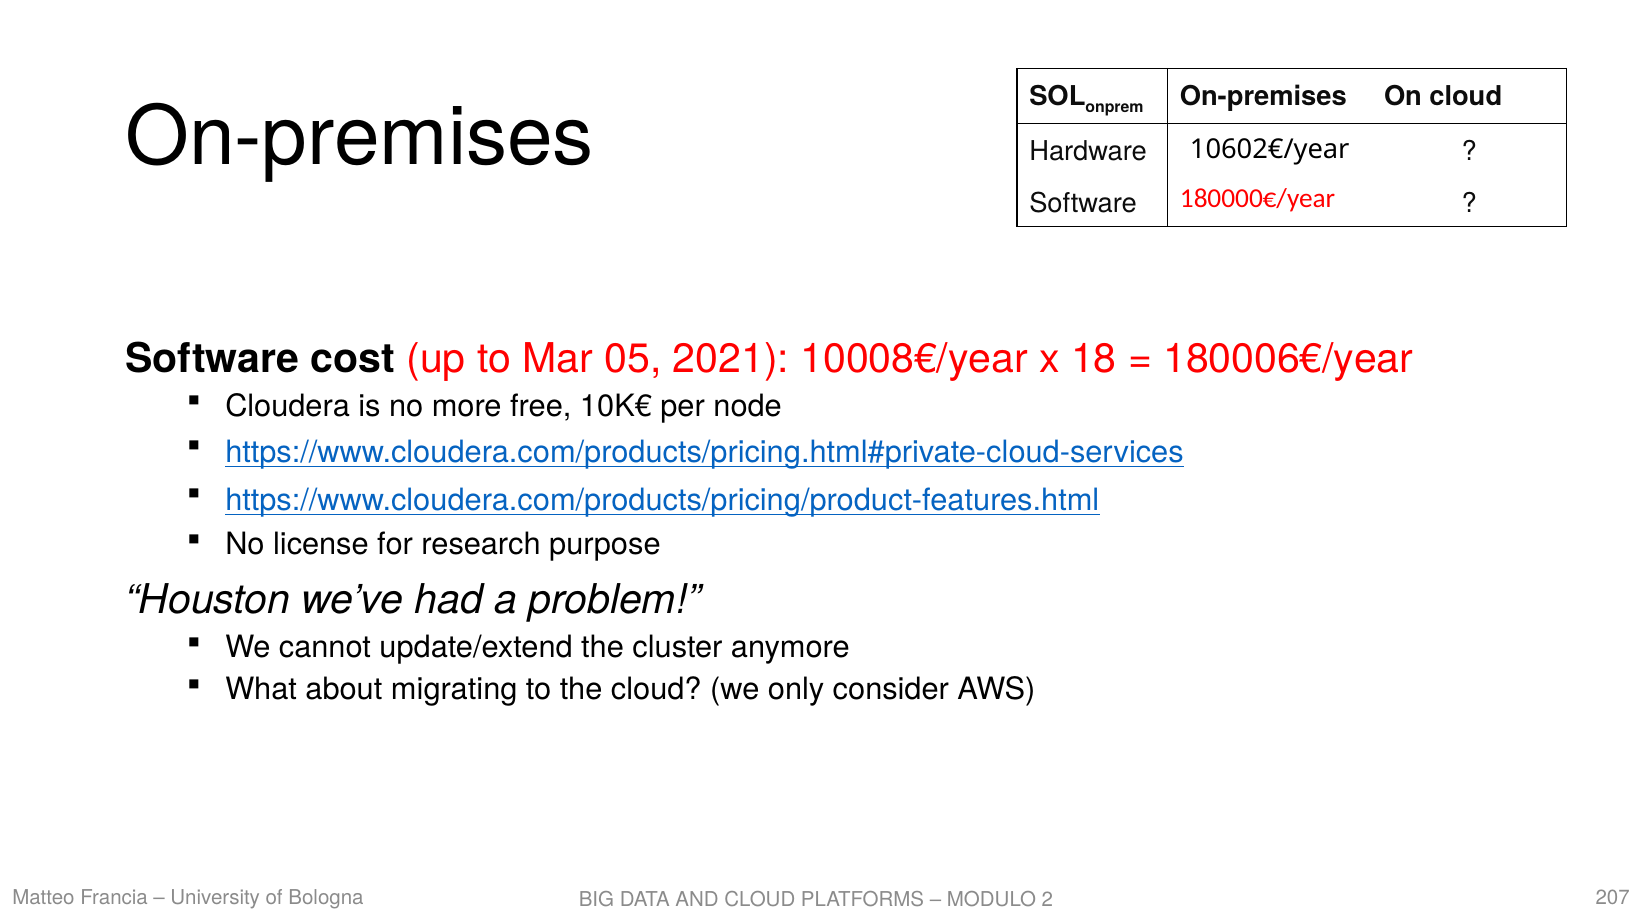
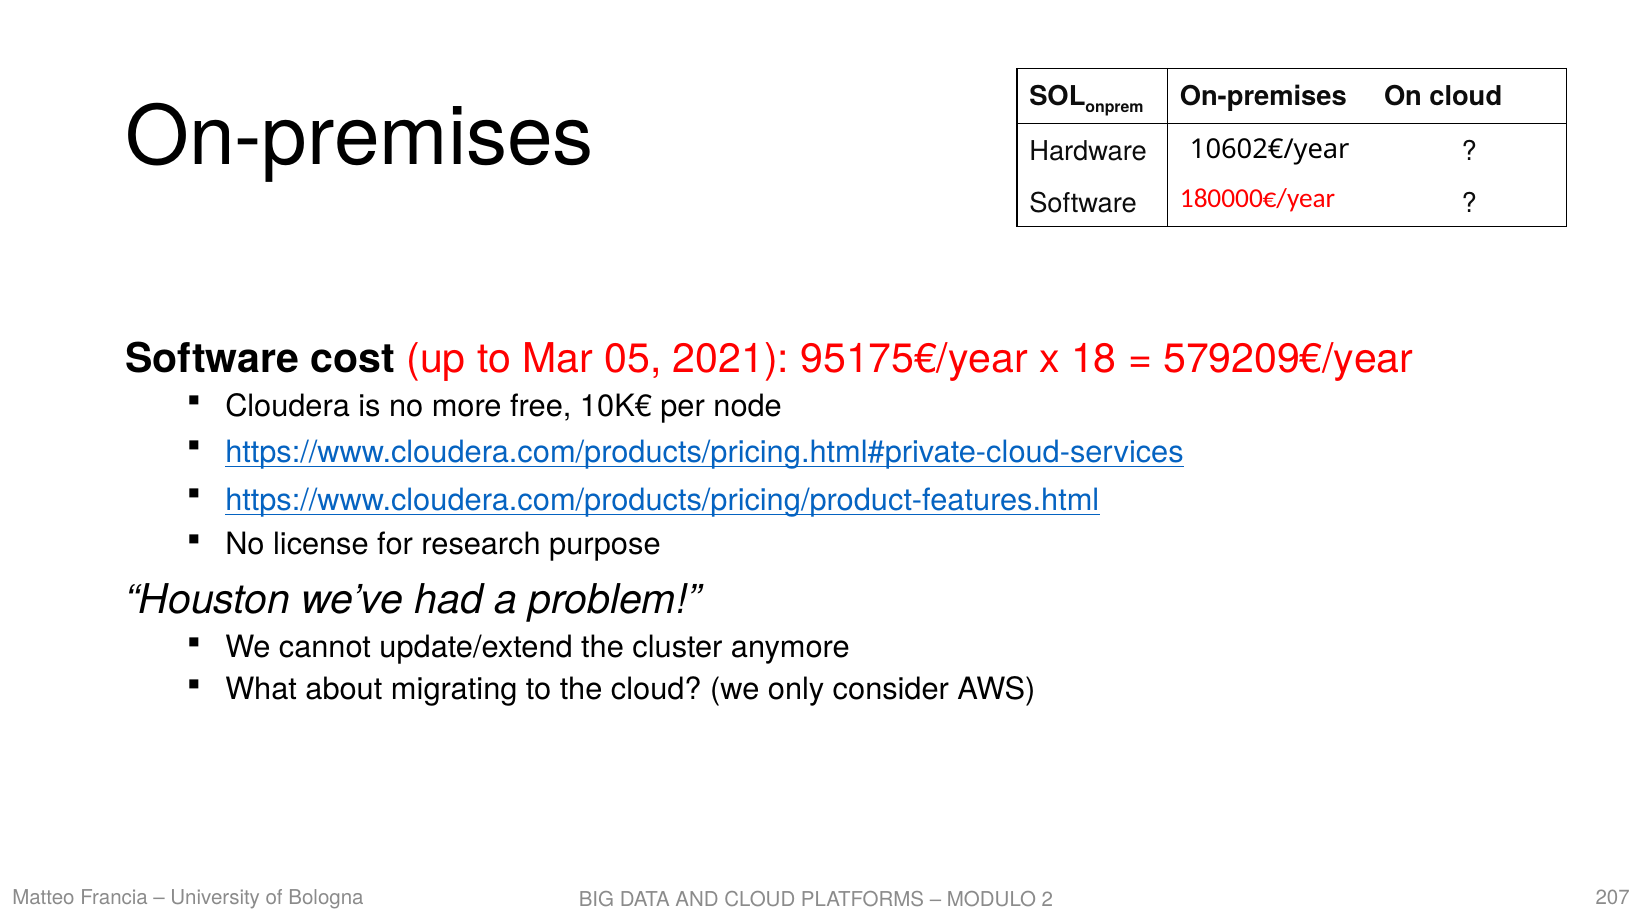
10008€/year: 10008€/year -> 95175€/year (914, 359)
180006€/year: 180006€/year -> 579209€/year (1288, 359)
